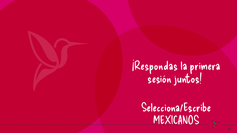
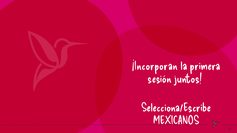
¡Respondas: ¡Respondas -> ¡Incorporan (155, 66)
